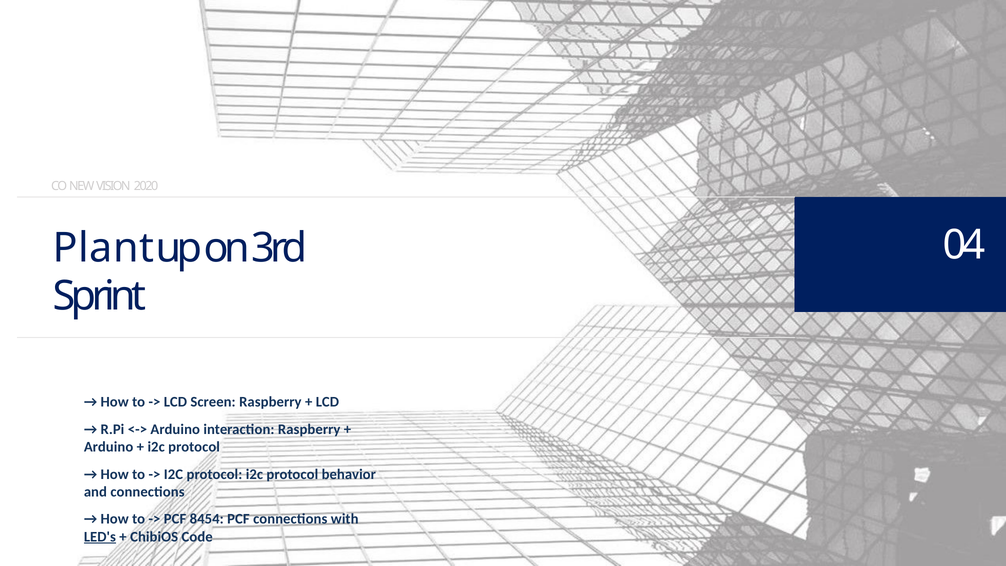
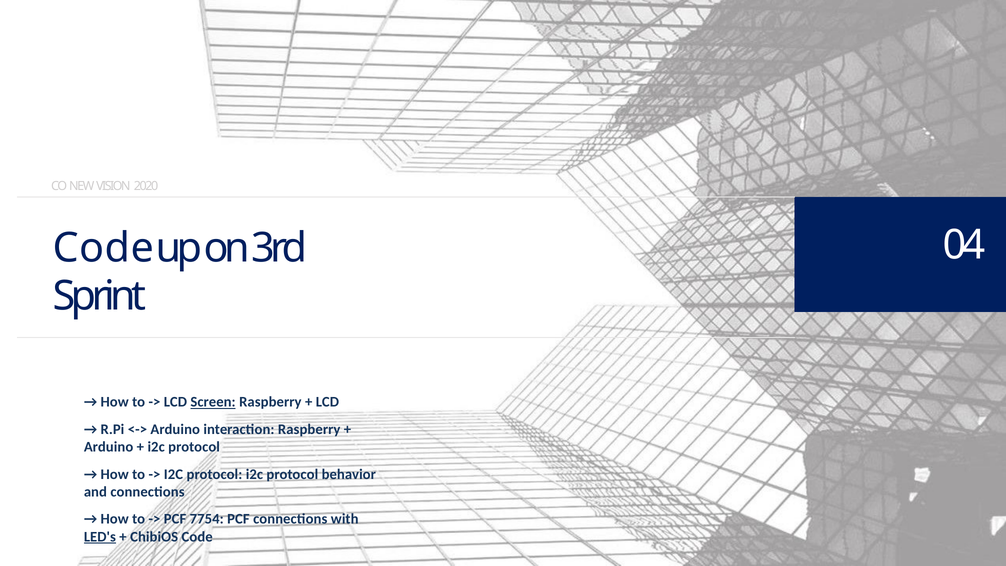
Plant: Plant -> Code (103, 248)
Screen underline: none -> present (213, 402)
8454: 8454 -> 7754 (207, 519)
